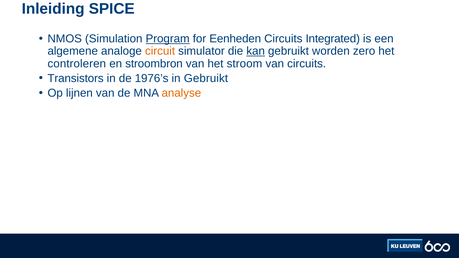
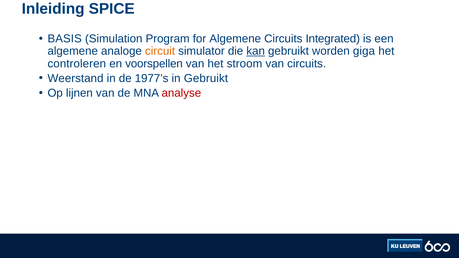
NMOS: NMOS -> BASIS (65, 39)
Program underline: present -> none (168, 39)
for Eenheden: Eenheden -> Algemene (235, 39)
zero: zero -> giga (364, 51)
stroombron: stroombron -> voorspellen (154, 64)
Transistors: Transistors -> Weerstand (75, 78)
1976’s: 1976’s -> 1977’s (152, 78)
analyse colour: orange -> red (181, 93)
